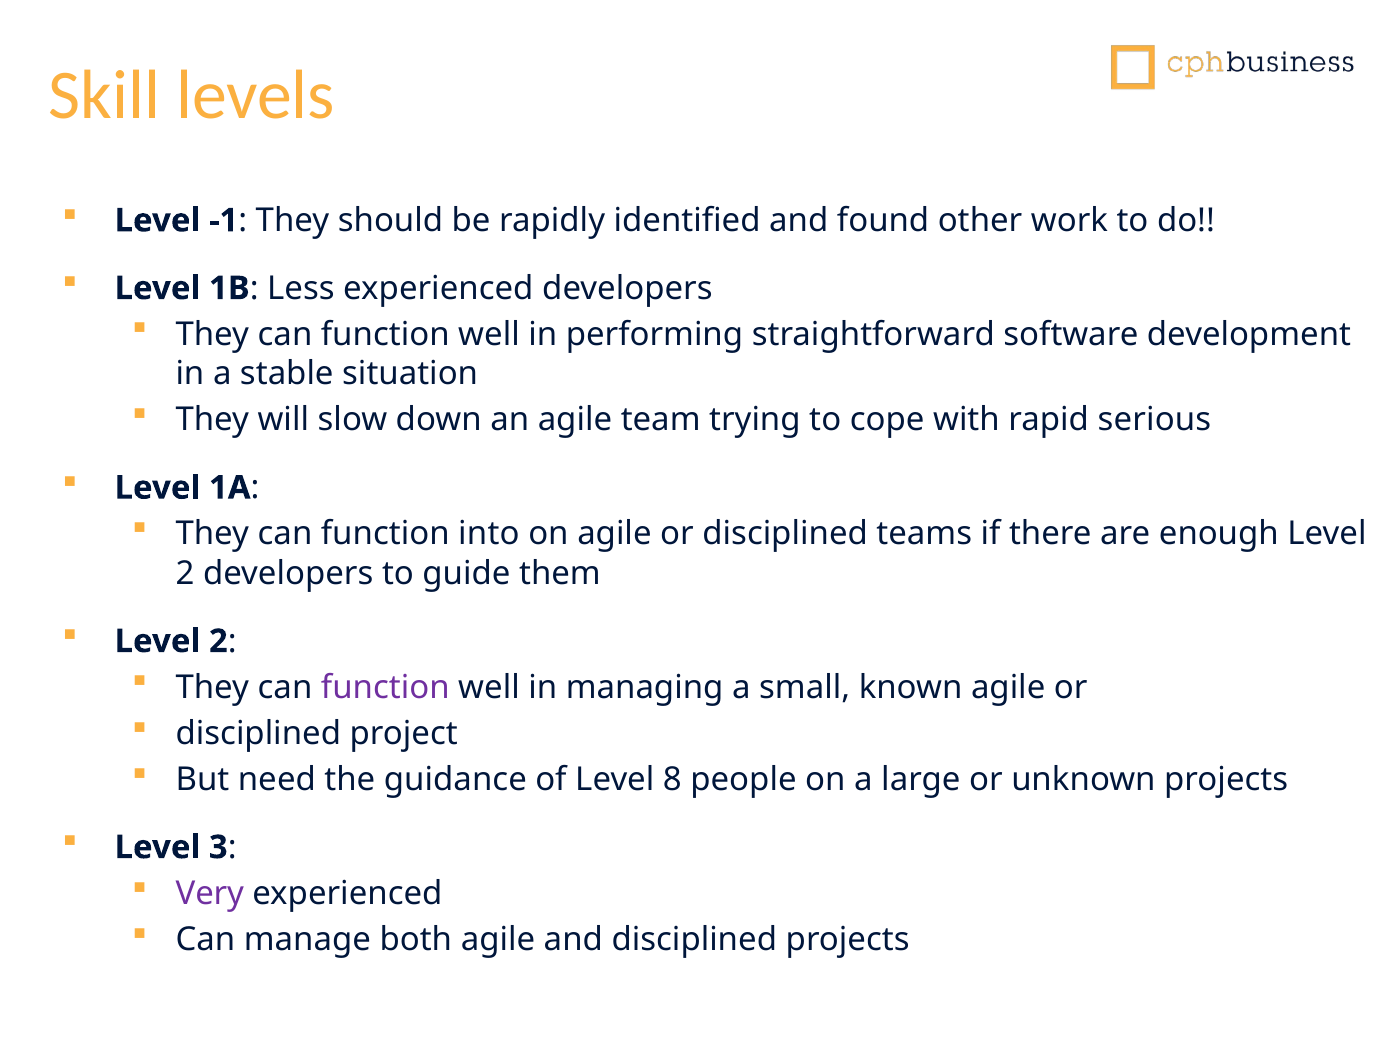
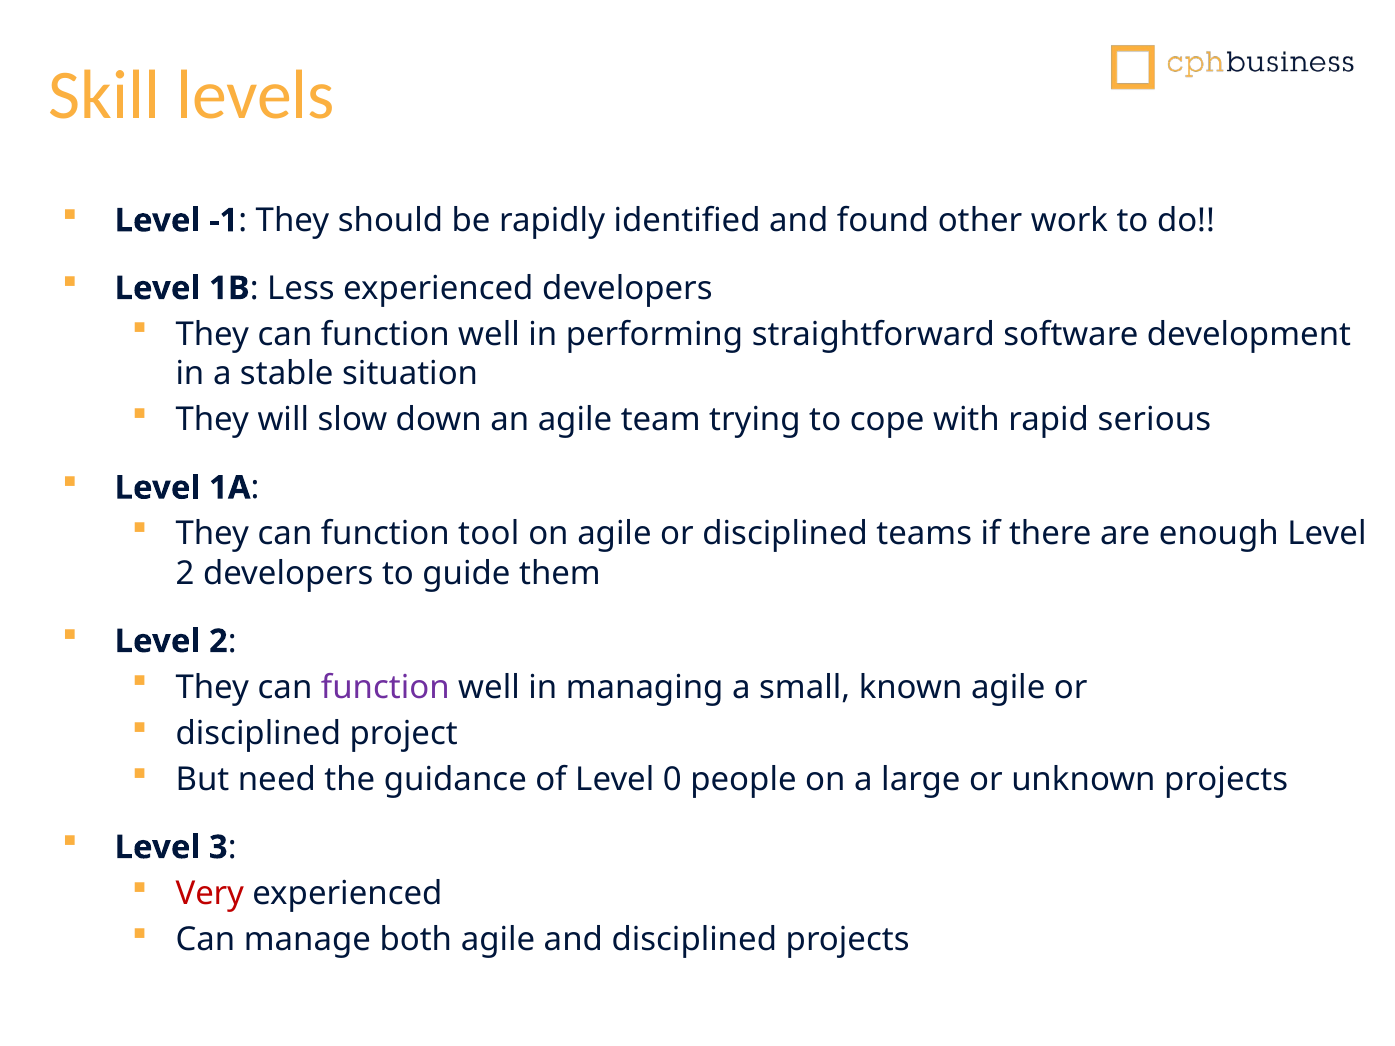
into: into -> tool (489, 534)
8: 8 -> 0 (672, 780)
Very colour: purple -> red (210, 894)
